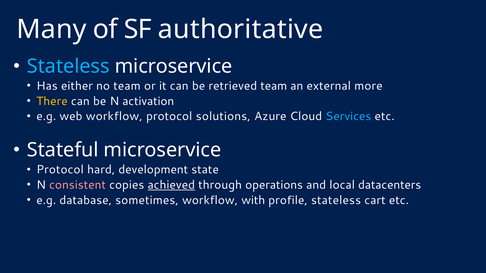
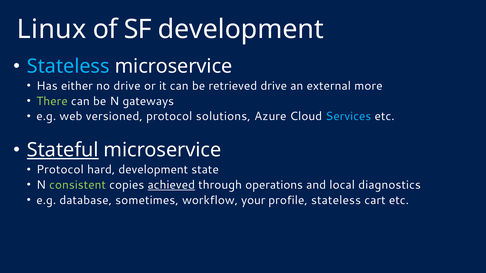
Many: Many -> Linux (52, 29)
SF authoritative: authoritative -> development (241, 29)
no team: team -> drive (127, 86)
retrieved team: team -> drive (274, 86)
There colour: yellow -> light green (52, 101)
activation: activation -> gateways (148, 101)
web workflow: workflow -> versioned (114, 117)
Stateful underline: none -> present (63, 150)
consistent colour: pink -> light green (78, 185)
datacenters: datacenters -> diagnostics (390, 185)
with: with -> your (253, 200)
